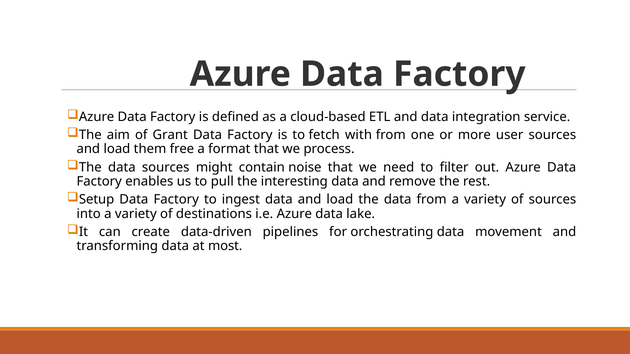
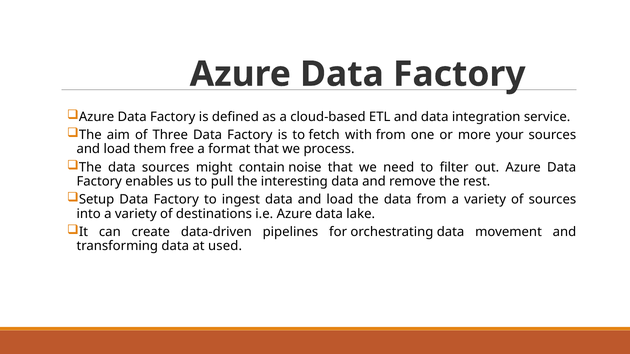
Grant: Grant -> Three (170, 135)
user: user -> your (510, 135)
most: most -> used (225, 246)
